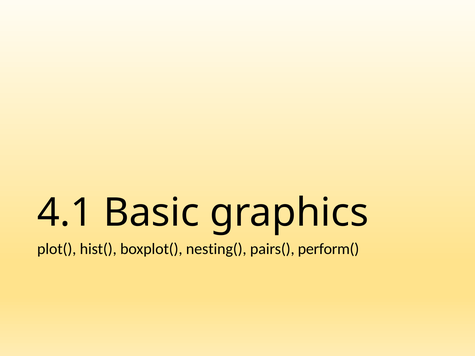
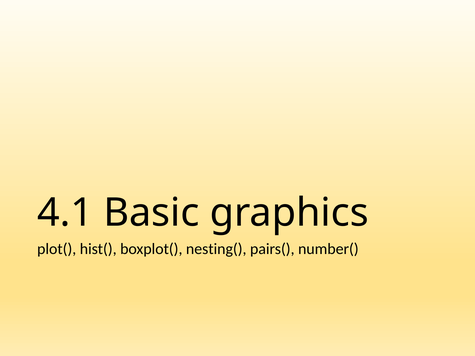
perform(: perform( -> number( (328, 249)
